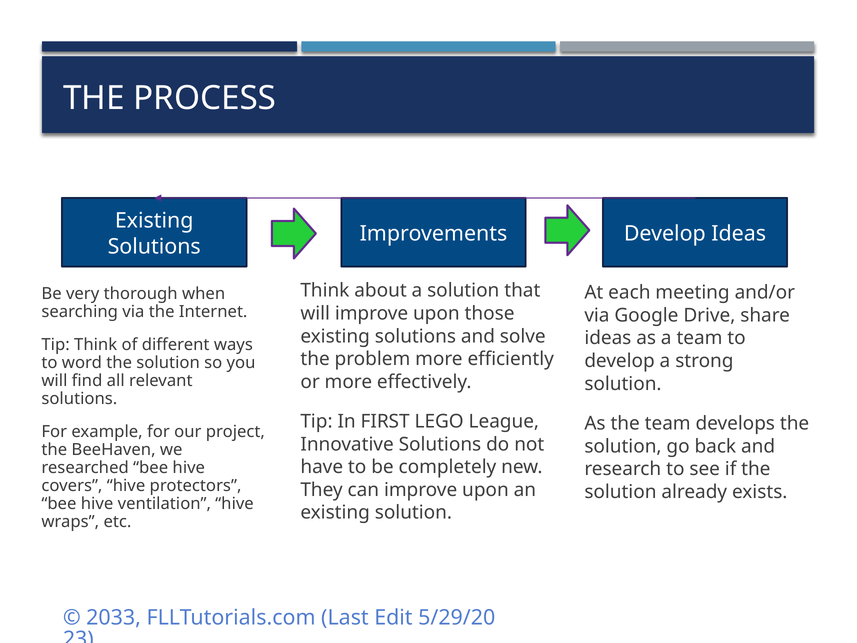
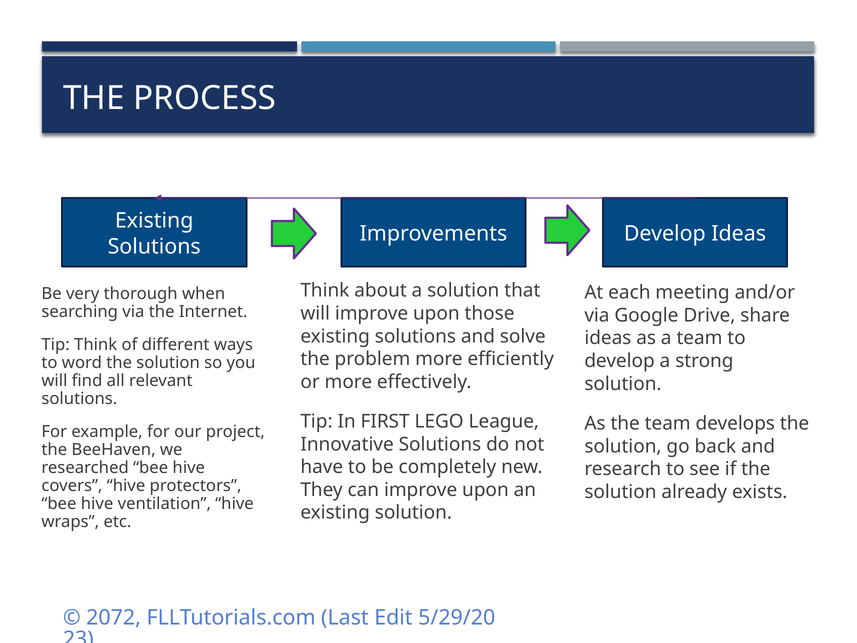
2033: 2033 -> 2072 (114, 617)
